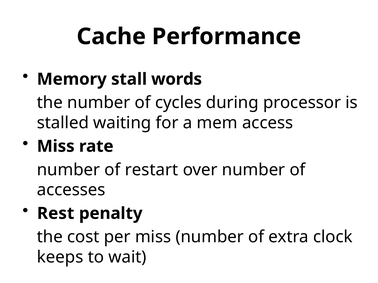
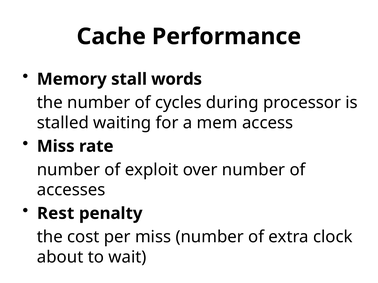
restart: restart -> exploit (152, 170)
keeps: keeps -> about (60, 257)
